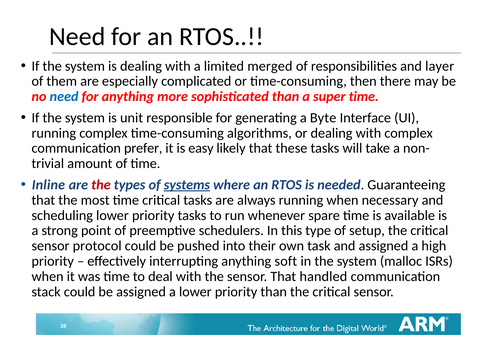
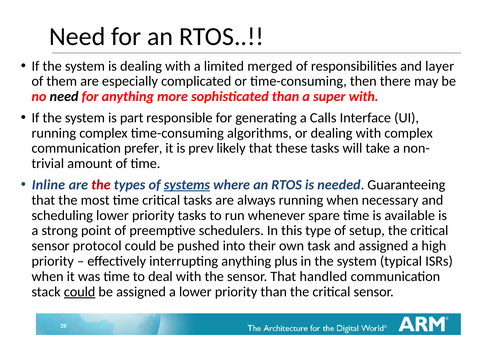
need colour: blue -> black (64, 97)
super time: time -> with (364, 97)
unit: unit -> part (132, 118)
Byte: Byte -> Calls (323, 118)
easy: easy -> prev (201, 148)
soft: soft -> plus (286, 261)
malloc: malloc -> typical (401, 261)
could underline: none -> present (80, 292)
